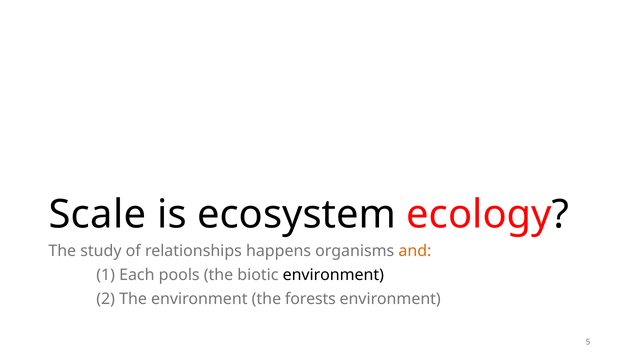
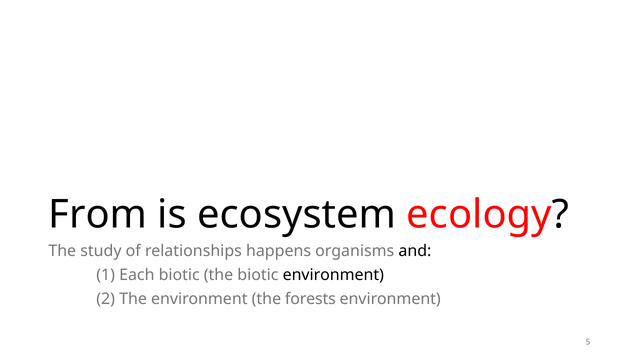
Scale: Scale -> From (98, 215)
and colour: orange -> black (415, 251)
Each pools: pools -> biotic (179, 275)
